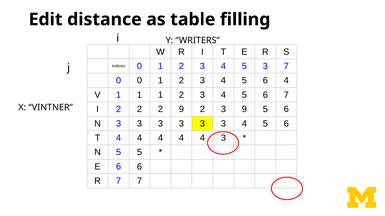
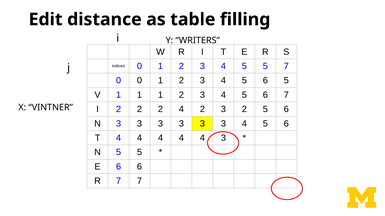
4 5 3: 3 -> 5 (265, 66)
6 4: 4 -> 5 (286, 81)
2 9: 9 -> 4 (181, 109)
3 9: 9 -> 2 (244, 109)
